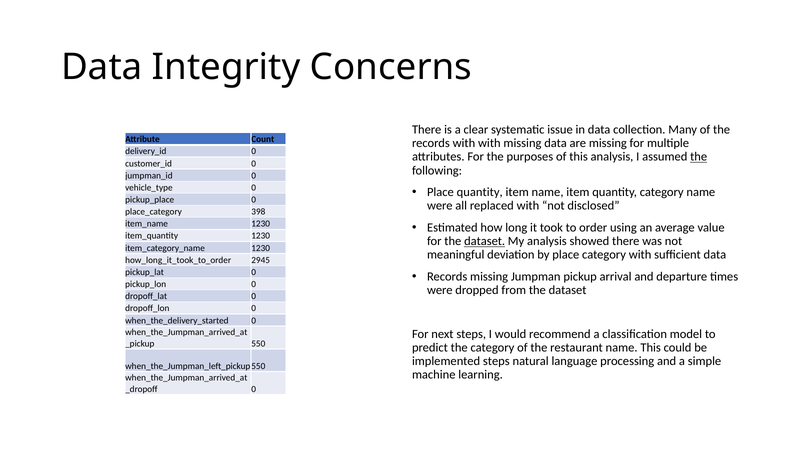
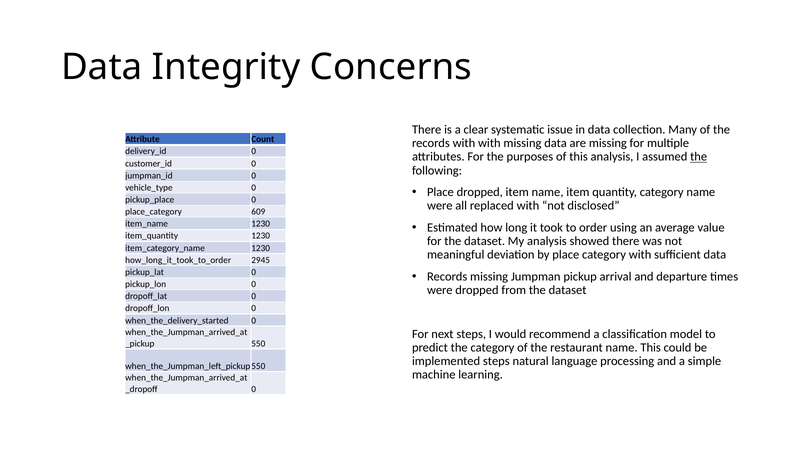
Place quantity: quantity -> dropped (480, 192)
398: 398 -> 609 (258, 212)
dataset underline: present -> none (485, 241)
